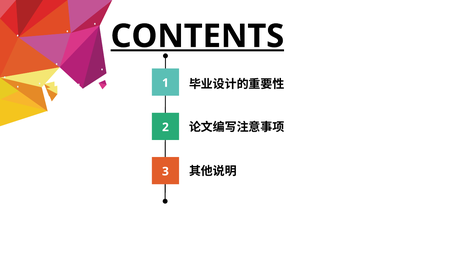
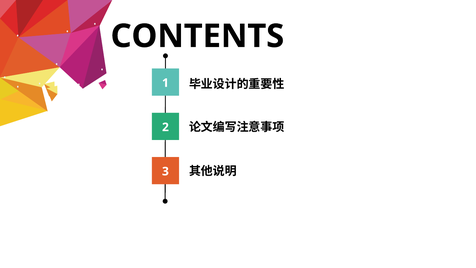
CONTENTS underline: present -> none (197, 36)
